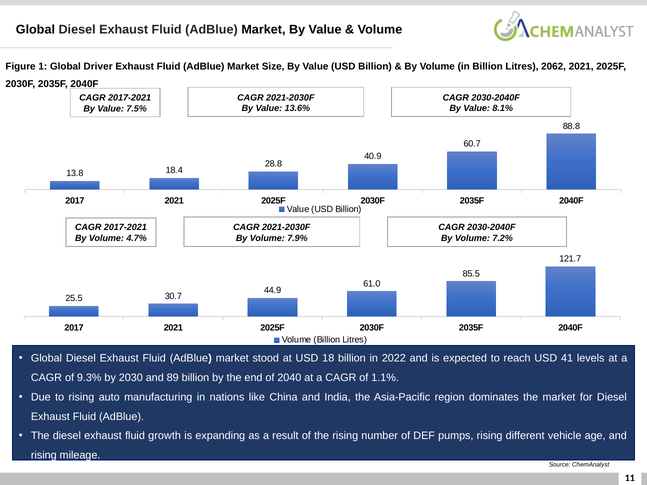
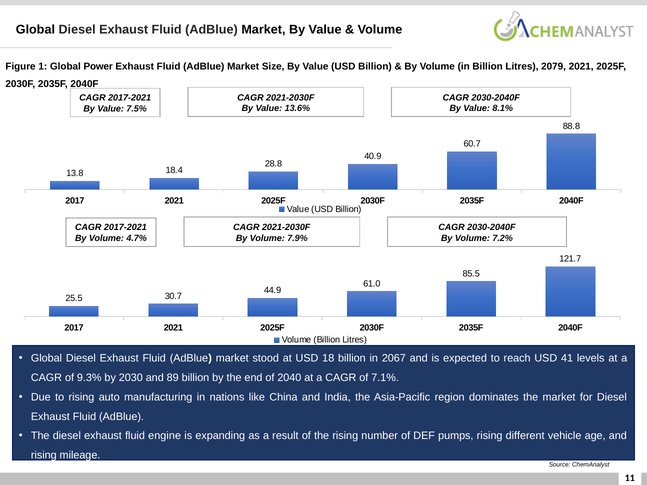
Driver: Driver -> Power (98, 66)
2062: 2062 -> 2079 (554, 66)
2022: 2022 -> 2067 (394, 358)
1.1%: 1.1% -> 7.1% (385, 378)
growth: growth -> engine (165, 436)
